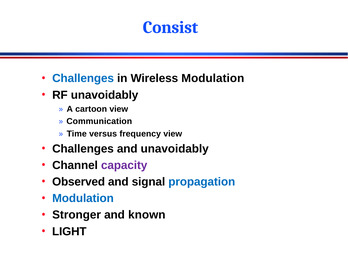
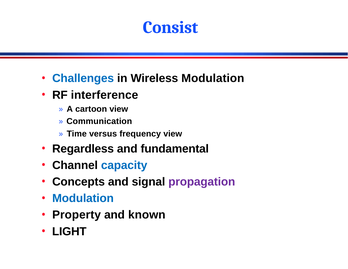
RF unavoidably: unavoidably -> interference (105, 95)
Challenges: Challenges -> Regardless (83, 149)
and unavoidably: unavoidably -> fundamental (175, 149)
capacity colour: purple -> blue (124, 165)
Observed: Observed -> Concepts (79, 182)
propagation colour: blue -> purple (202, 182)
Stronger: Stronger -> Property (77, 215)
